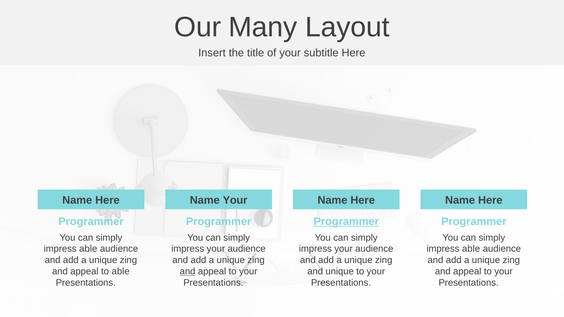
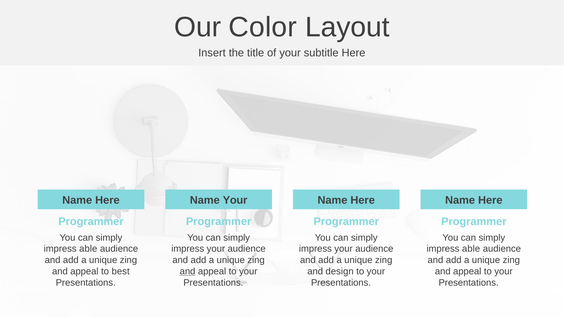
Many: Many -> Color (263, 27)
Programmer underline: present -> none (346, 222)
to able: able -> best (121, 272)
and unique: unique -> design (340, 272)
